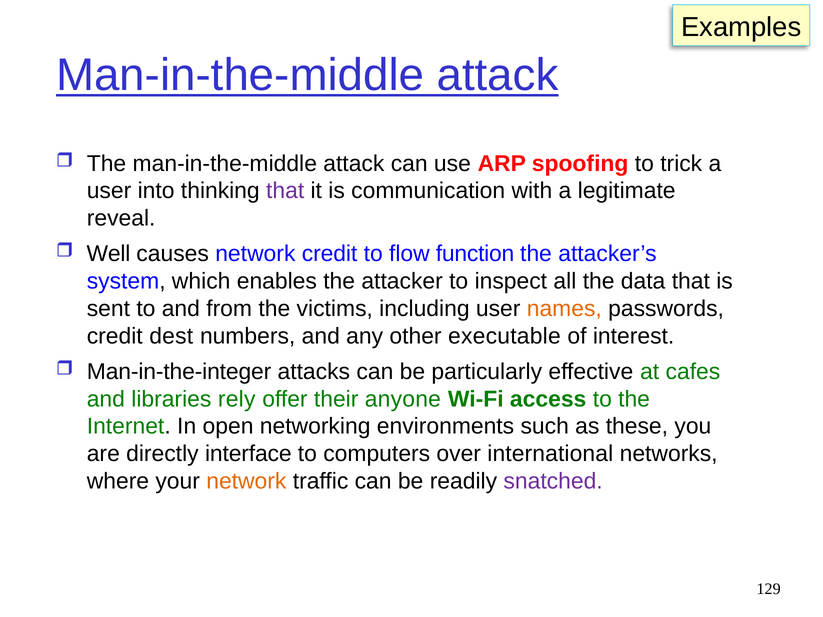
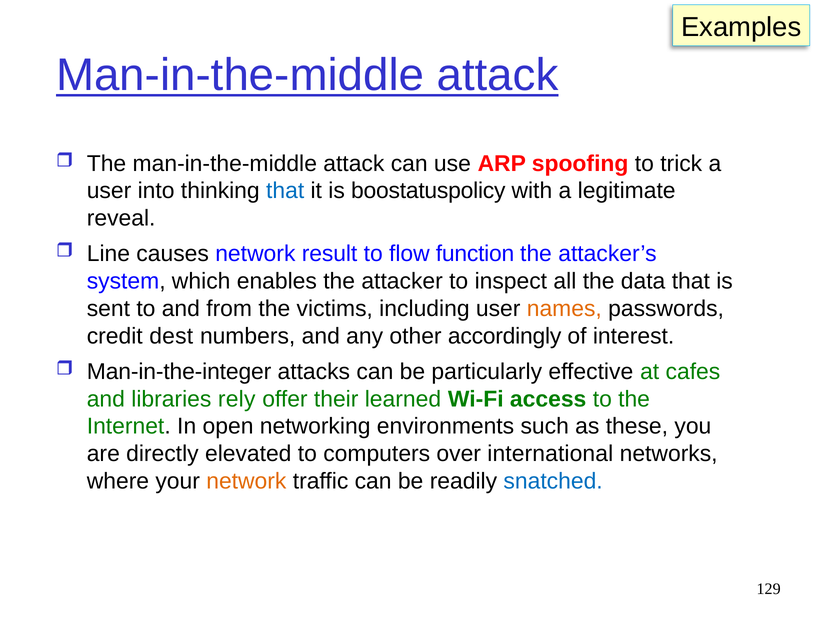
that colour: purple -> blue (285, 191)
communication: communication -> boostatuspolicy (428, 191)
Well: Well -> Line (108, 254)
network credit: credit -> result (330, 254)
executable: executable -> accordingly (505, 336)
anyone: anyone -> learned (403, 399)
interface: interface -> elevated (248, 454)
snatched colour: purple -> blue (553, 481)
